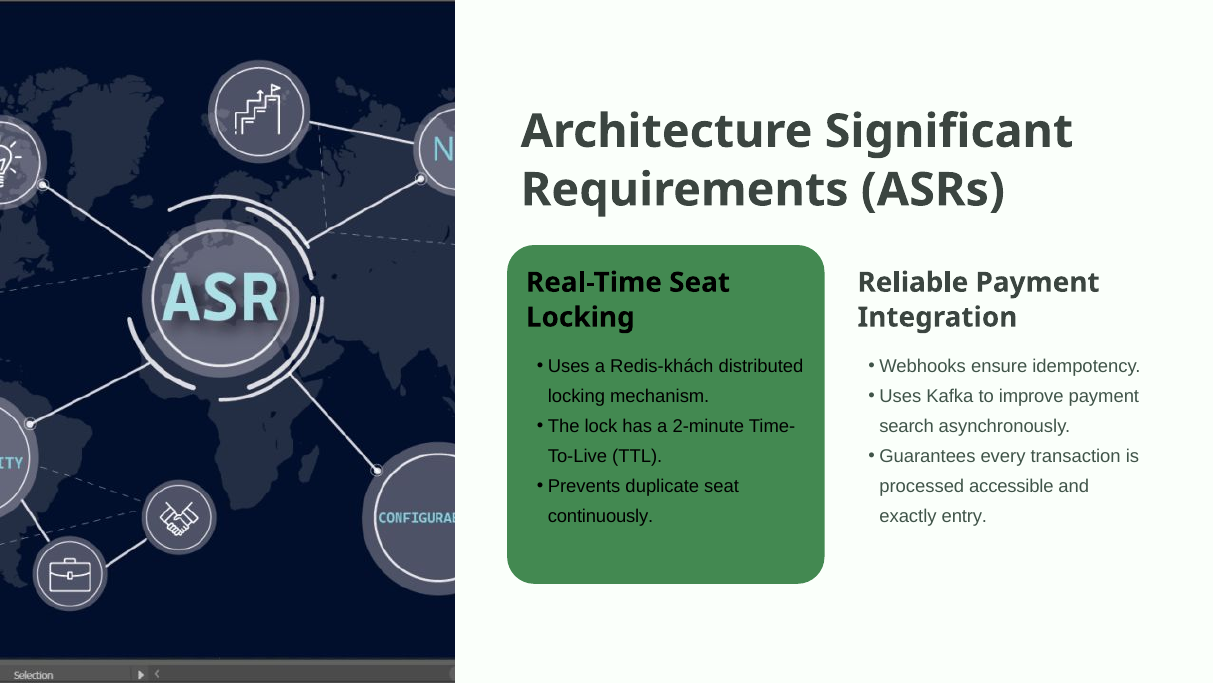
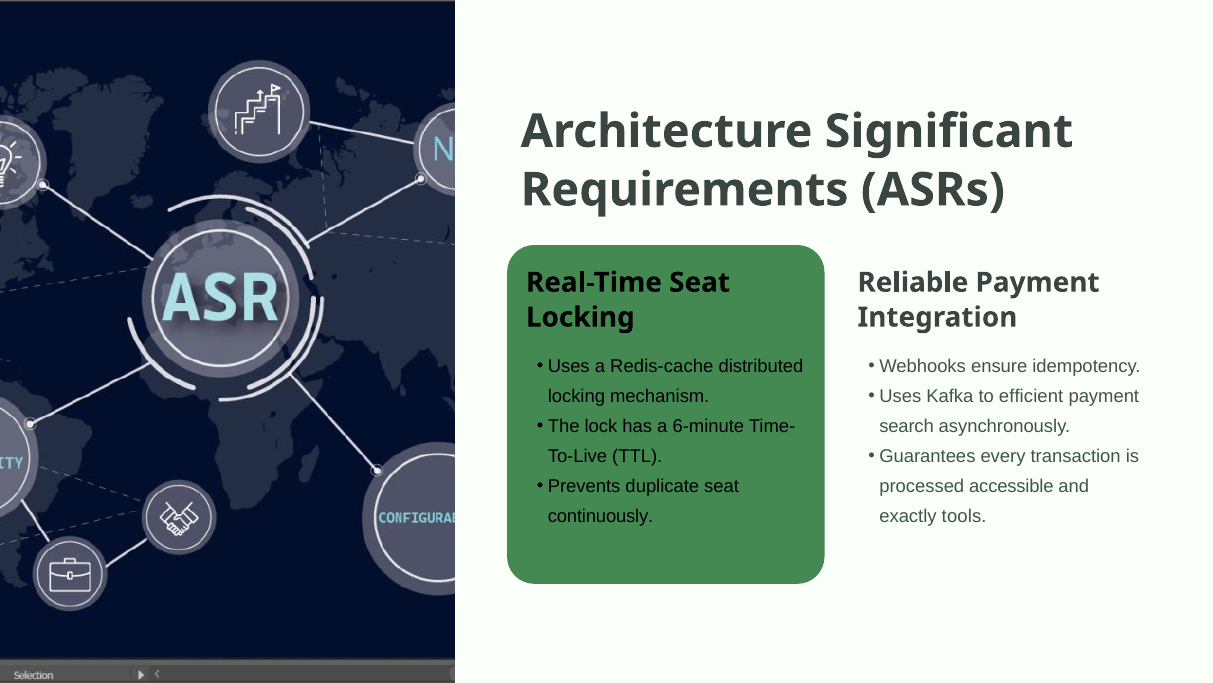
Redis-khách: Redis-khách -> Redis-cache (662, 366)
improve: improve -> efficient (1031, 396)
2-minute: 2-minute -> 6-minute (708, 426)
entry: entry -> tools (964, 516)
